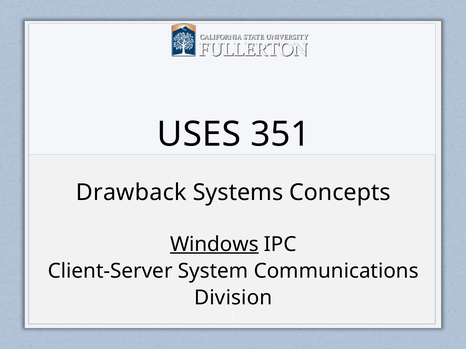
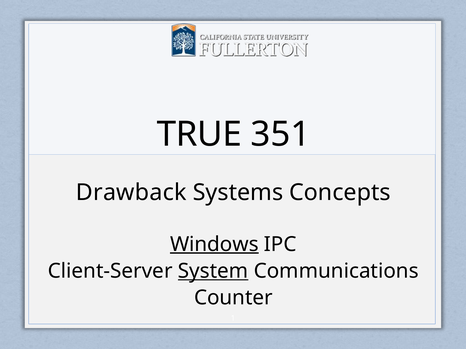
USES: USES -> TRUE (199, 134)
System underline: none -> present (213, 271)
Division: Division -> Counter (233, 298)
